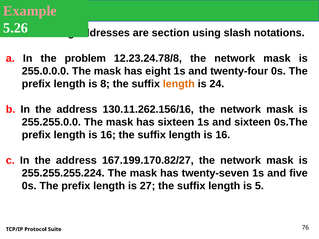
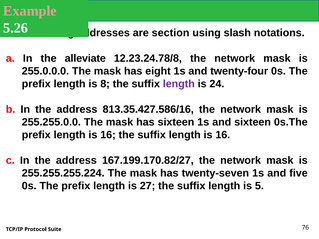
problem: problem -> alleviate (85, 59)
length colour: orange -> purple (179, 84)
130.11.262.156/16: 130.11.262.156/16 -> 813.35.427.586/16 (148, 110)
